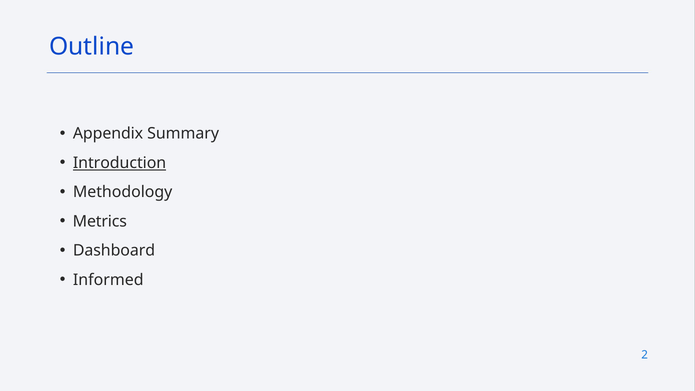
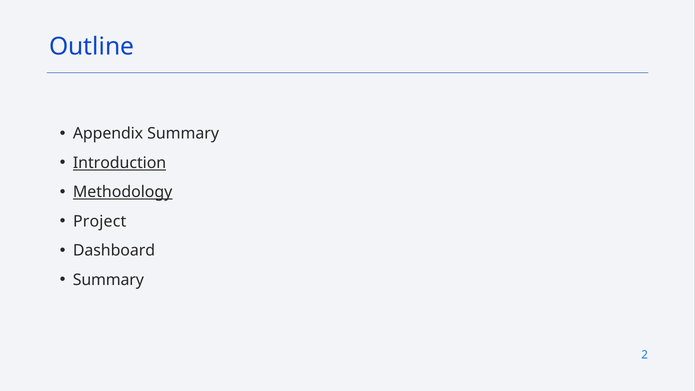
Methodology underline: none -> present (123, 192)
Metrics: Metrics -> Project (100, 221)
Informed: Informed -> Summary (108, 280)
